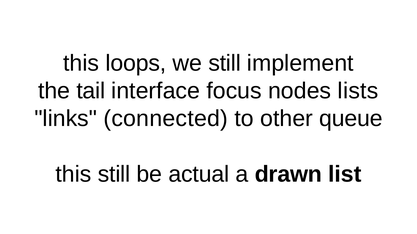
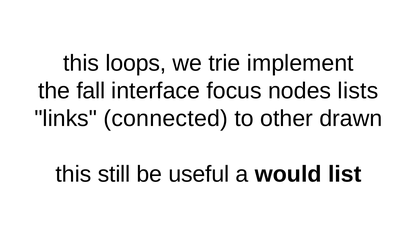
we still: still -> trie (224, 63)
tail: tail -> fall (91, 91)
queue: queue -> drawn (351, 119)
actual: actual -> useful (199, 174)
drawn: drawn -> would (288, 174)
